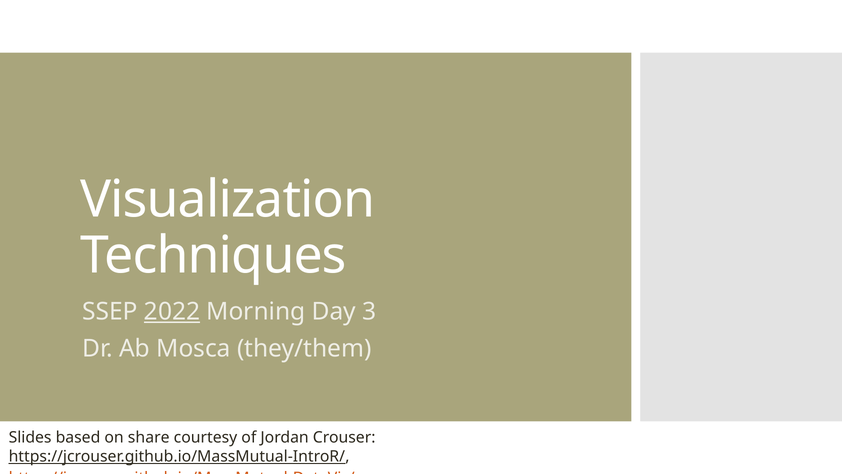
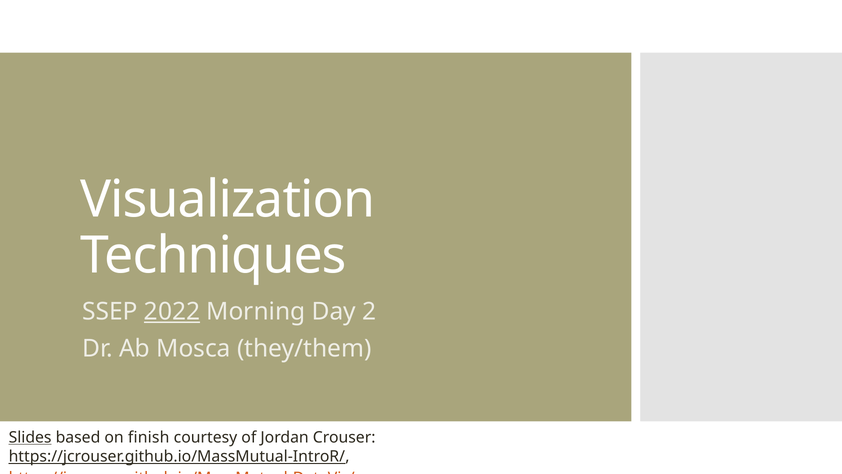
3: 3 -> 2 (369, 311)
Slides underline: none -> present (30, 437)
share: share -> finish (149, 437)
